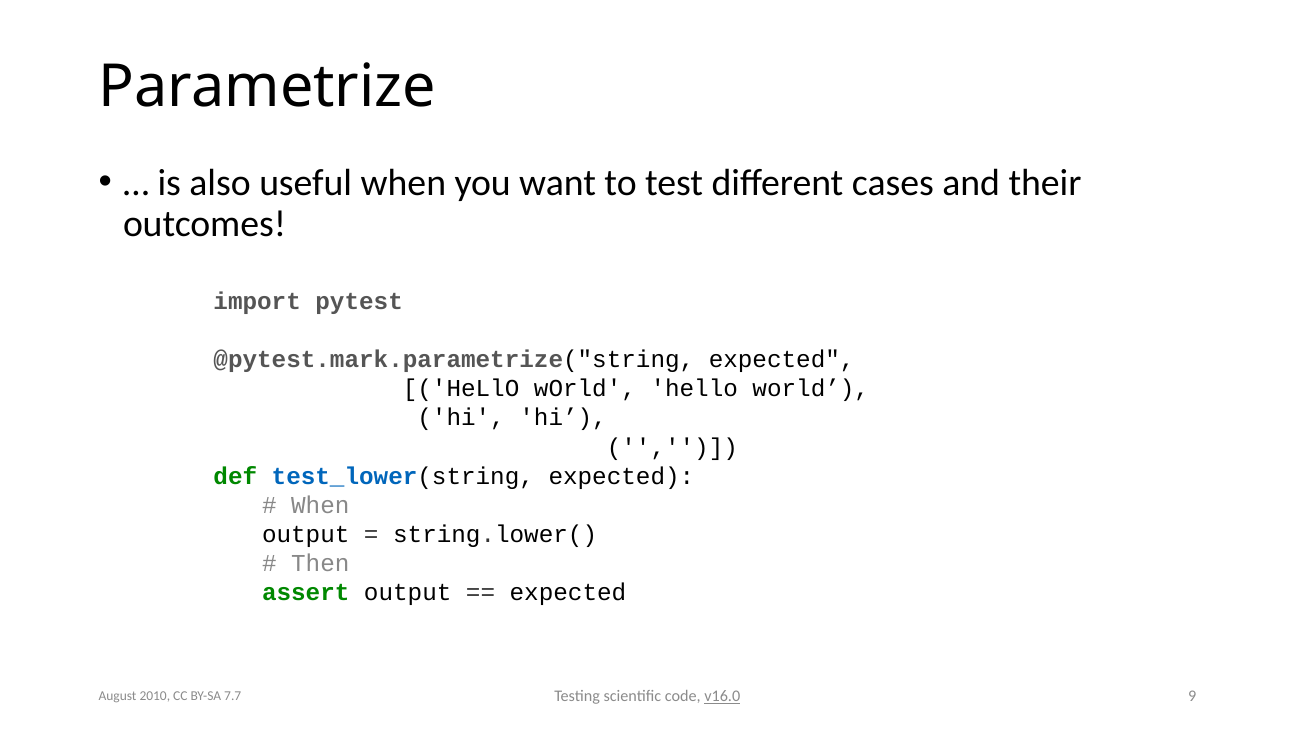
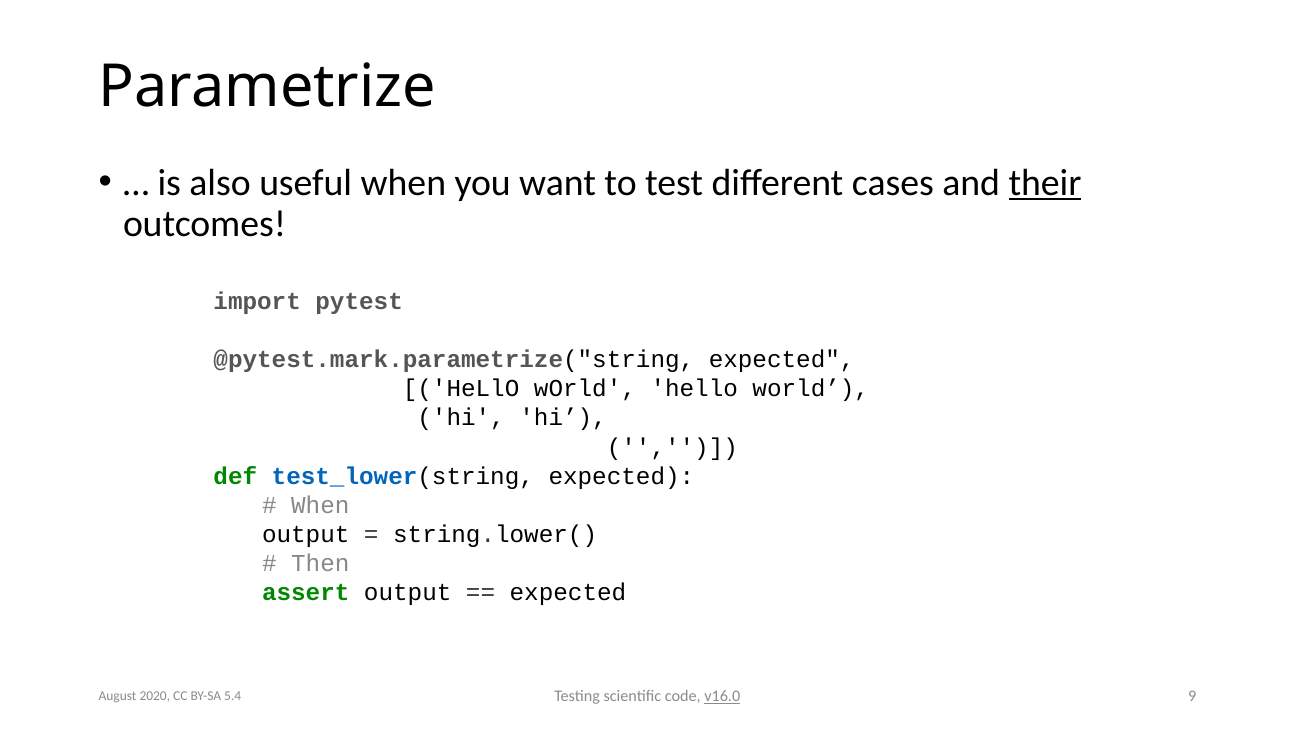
their underline: none -> present (1045, 183)
2010: 2010 -> 2020 (155, 695)
7.7: 7.7 -> 5.4 (233, 695)
